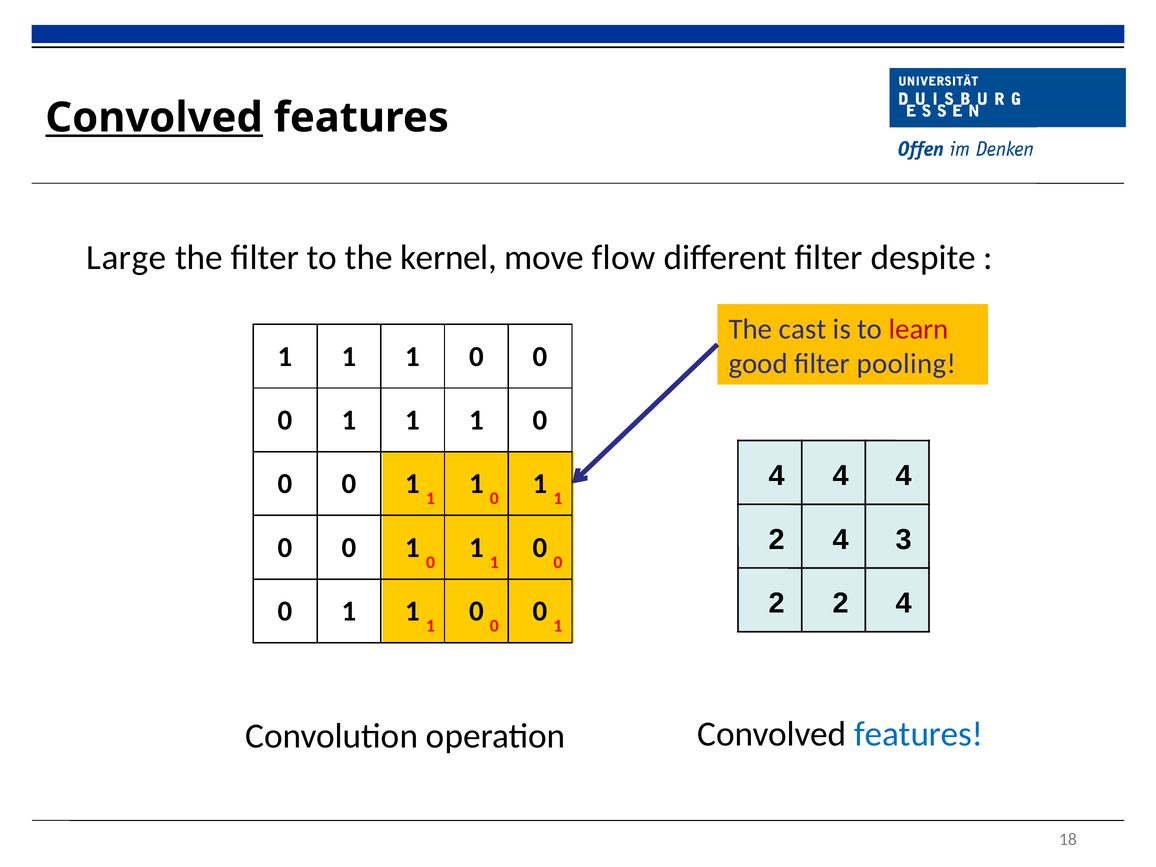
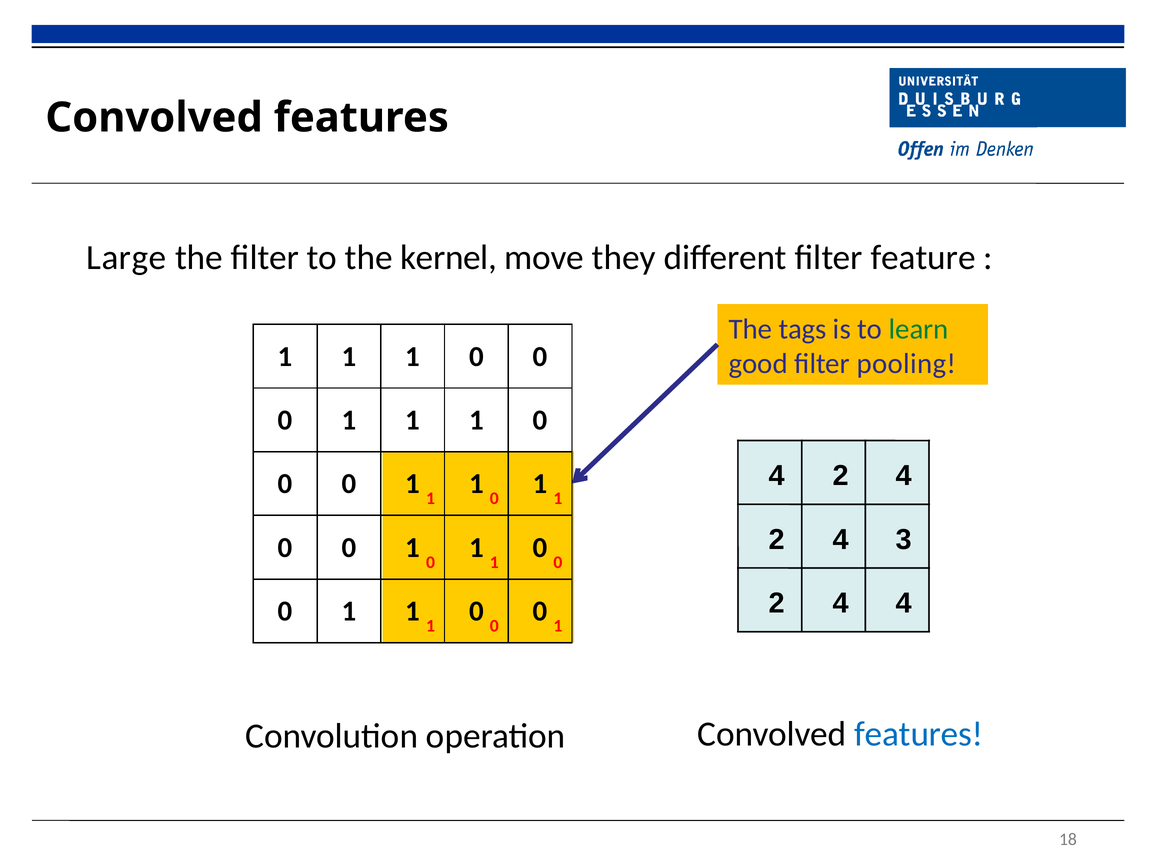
Convolved underline: present -> none (154, 118)
flow: flow -> they (624, 258)
despite: despite -> feature (923, 258)
cast: cast -> tags (803, 329)
learn colour: red -> green (919, 329)
4: 4 -> 2 (841, 476)
2: 2 -> 4 (841, 603)
